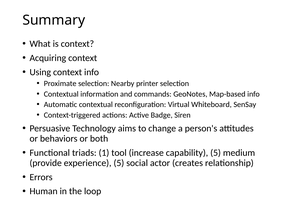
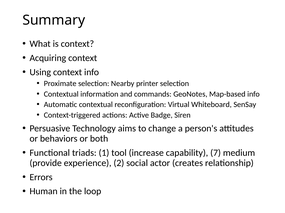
capability 5: 5 -> 7 (216, 153)
experience 5: 5 -> 2 (119, 163)
